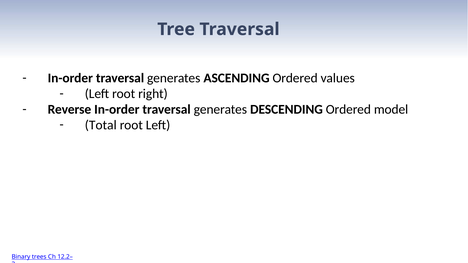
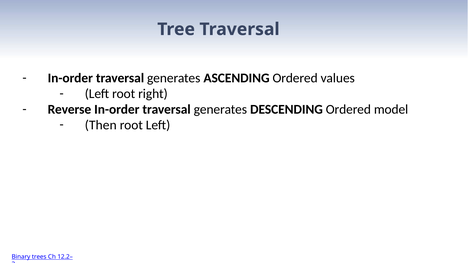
Total: Total -> Then (101, 125)
